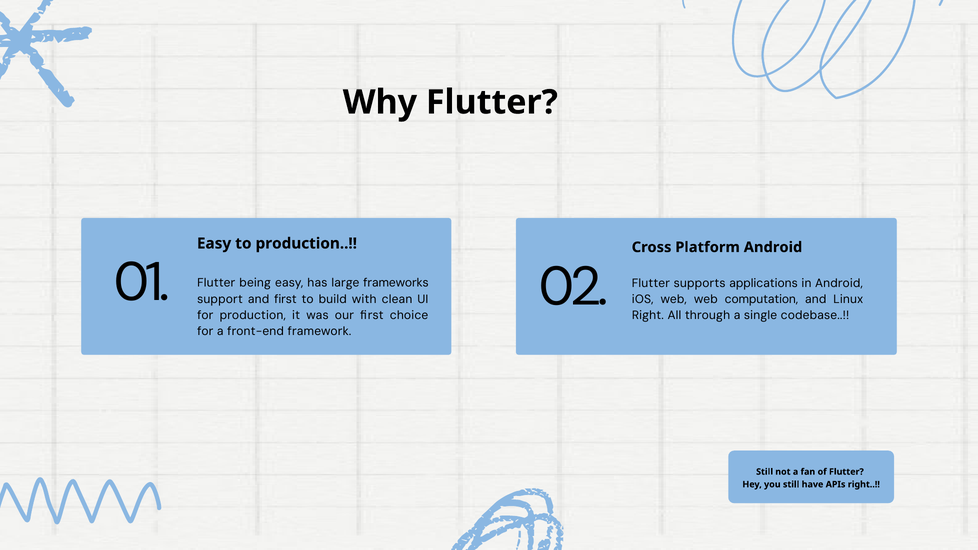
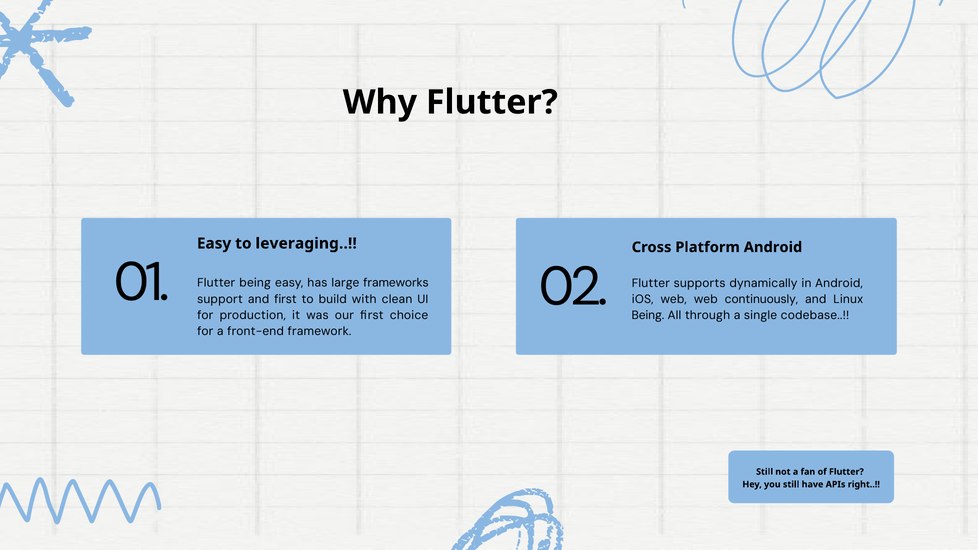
to production: production -> leveraging (306, 244)
applications: applications -> dynamically (763, 283)
computation: computation -> continuously (761, 299)
Right: Right -> Being (648, 316)
